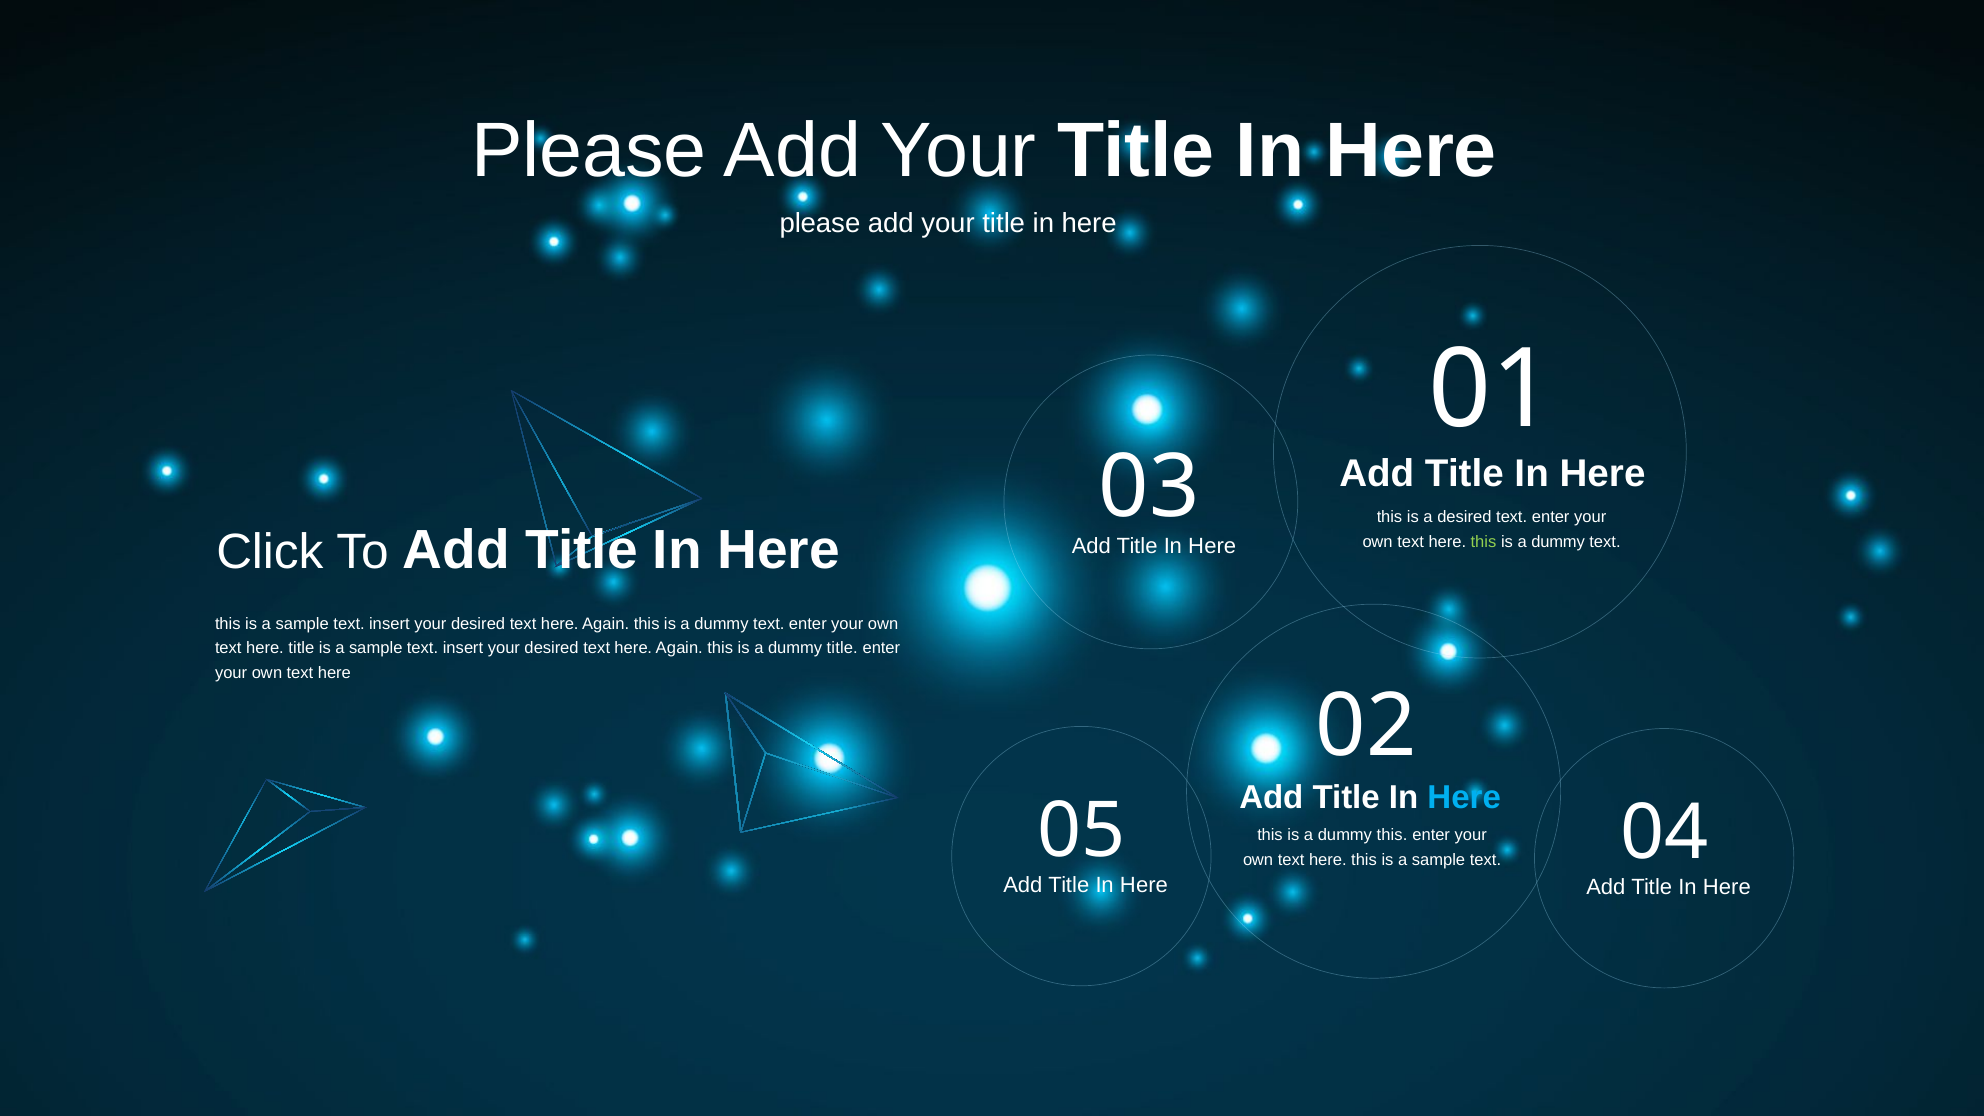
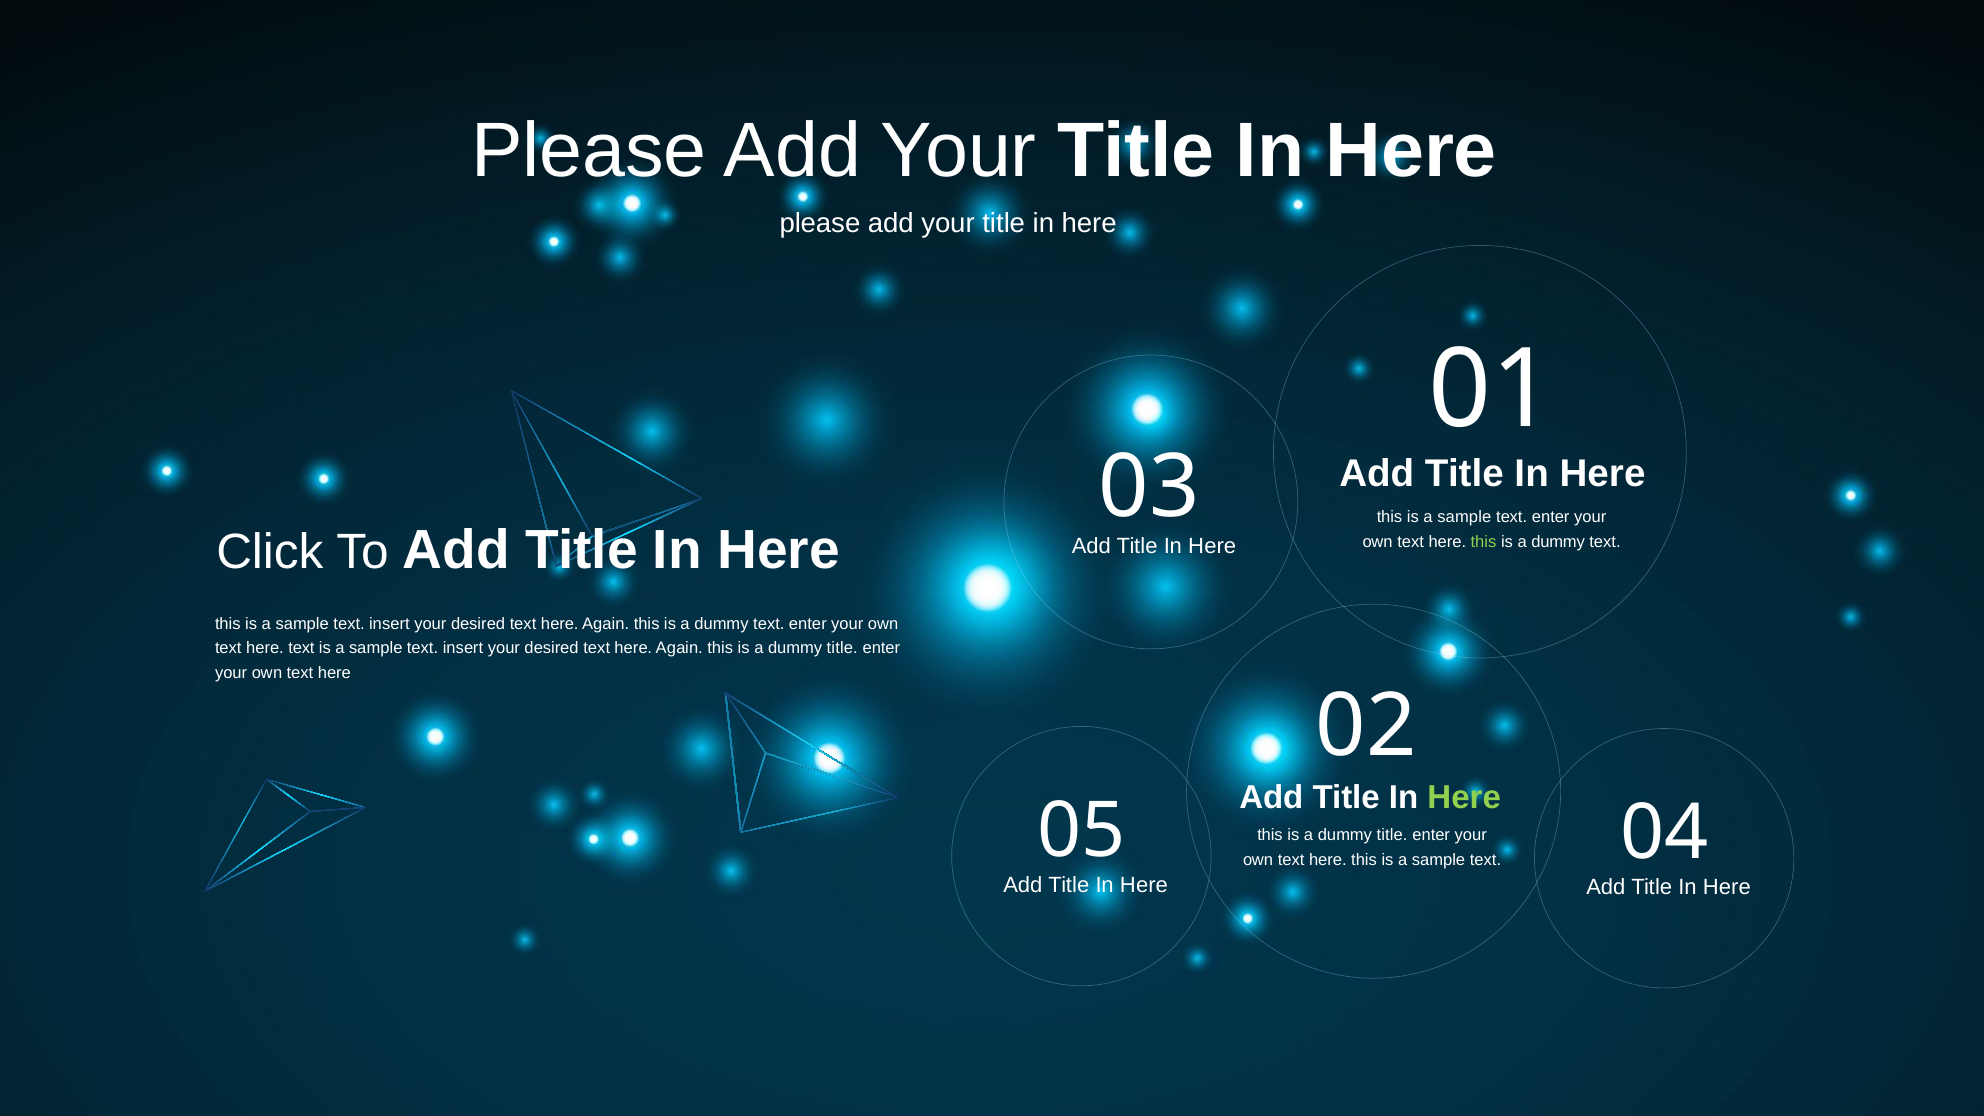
desired: desired -> sample (1464, 517)
here title: title -> text (301, 649)
Here colour: light blue -> light green (1464, 798)
this: this -> title (1392, 835)
